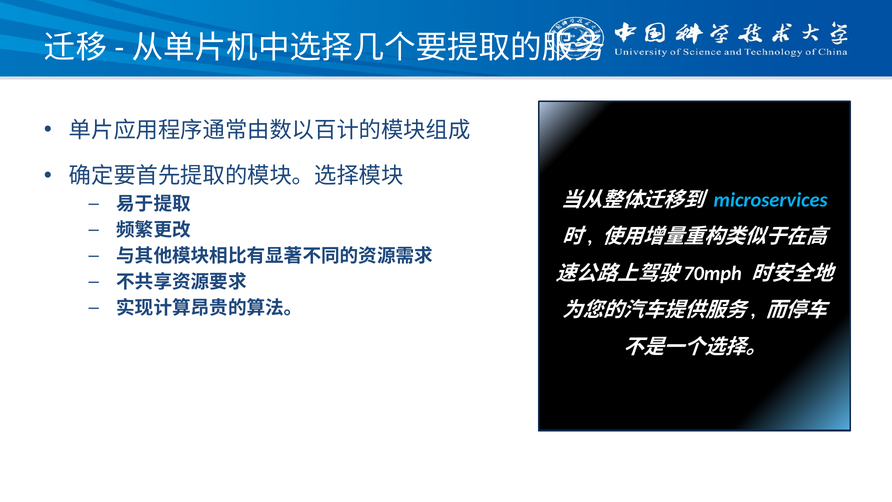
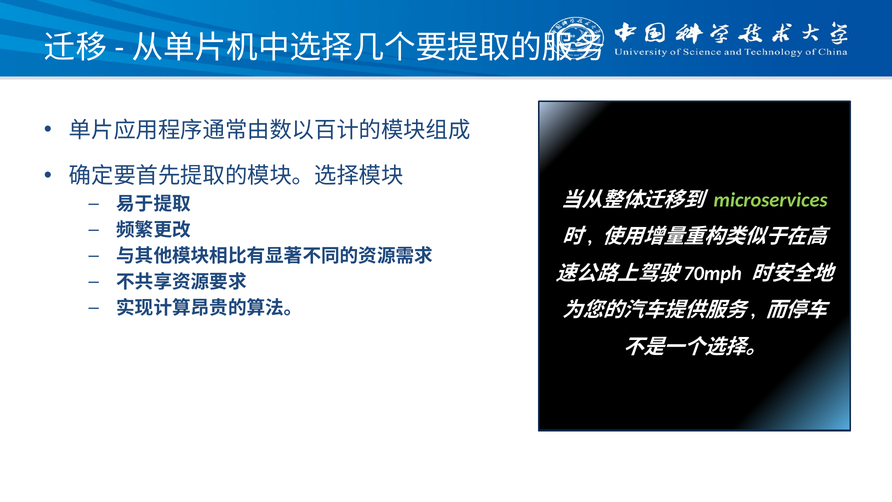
microservices colour: light blue -> light green (771, 200)
